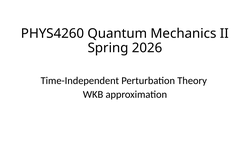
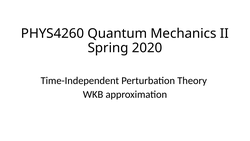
2026: 2026 -> 2020 (147, 48)
